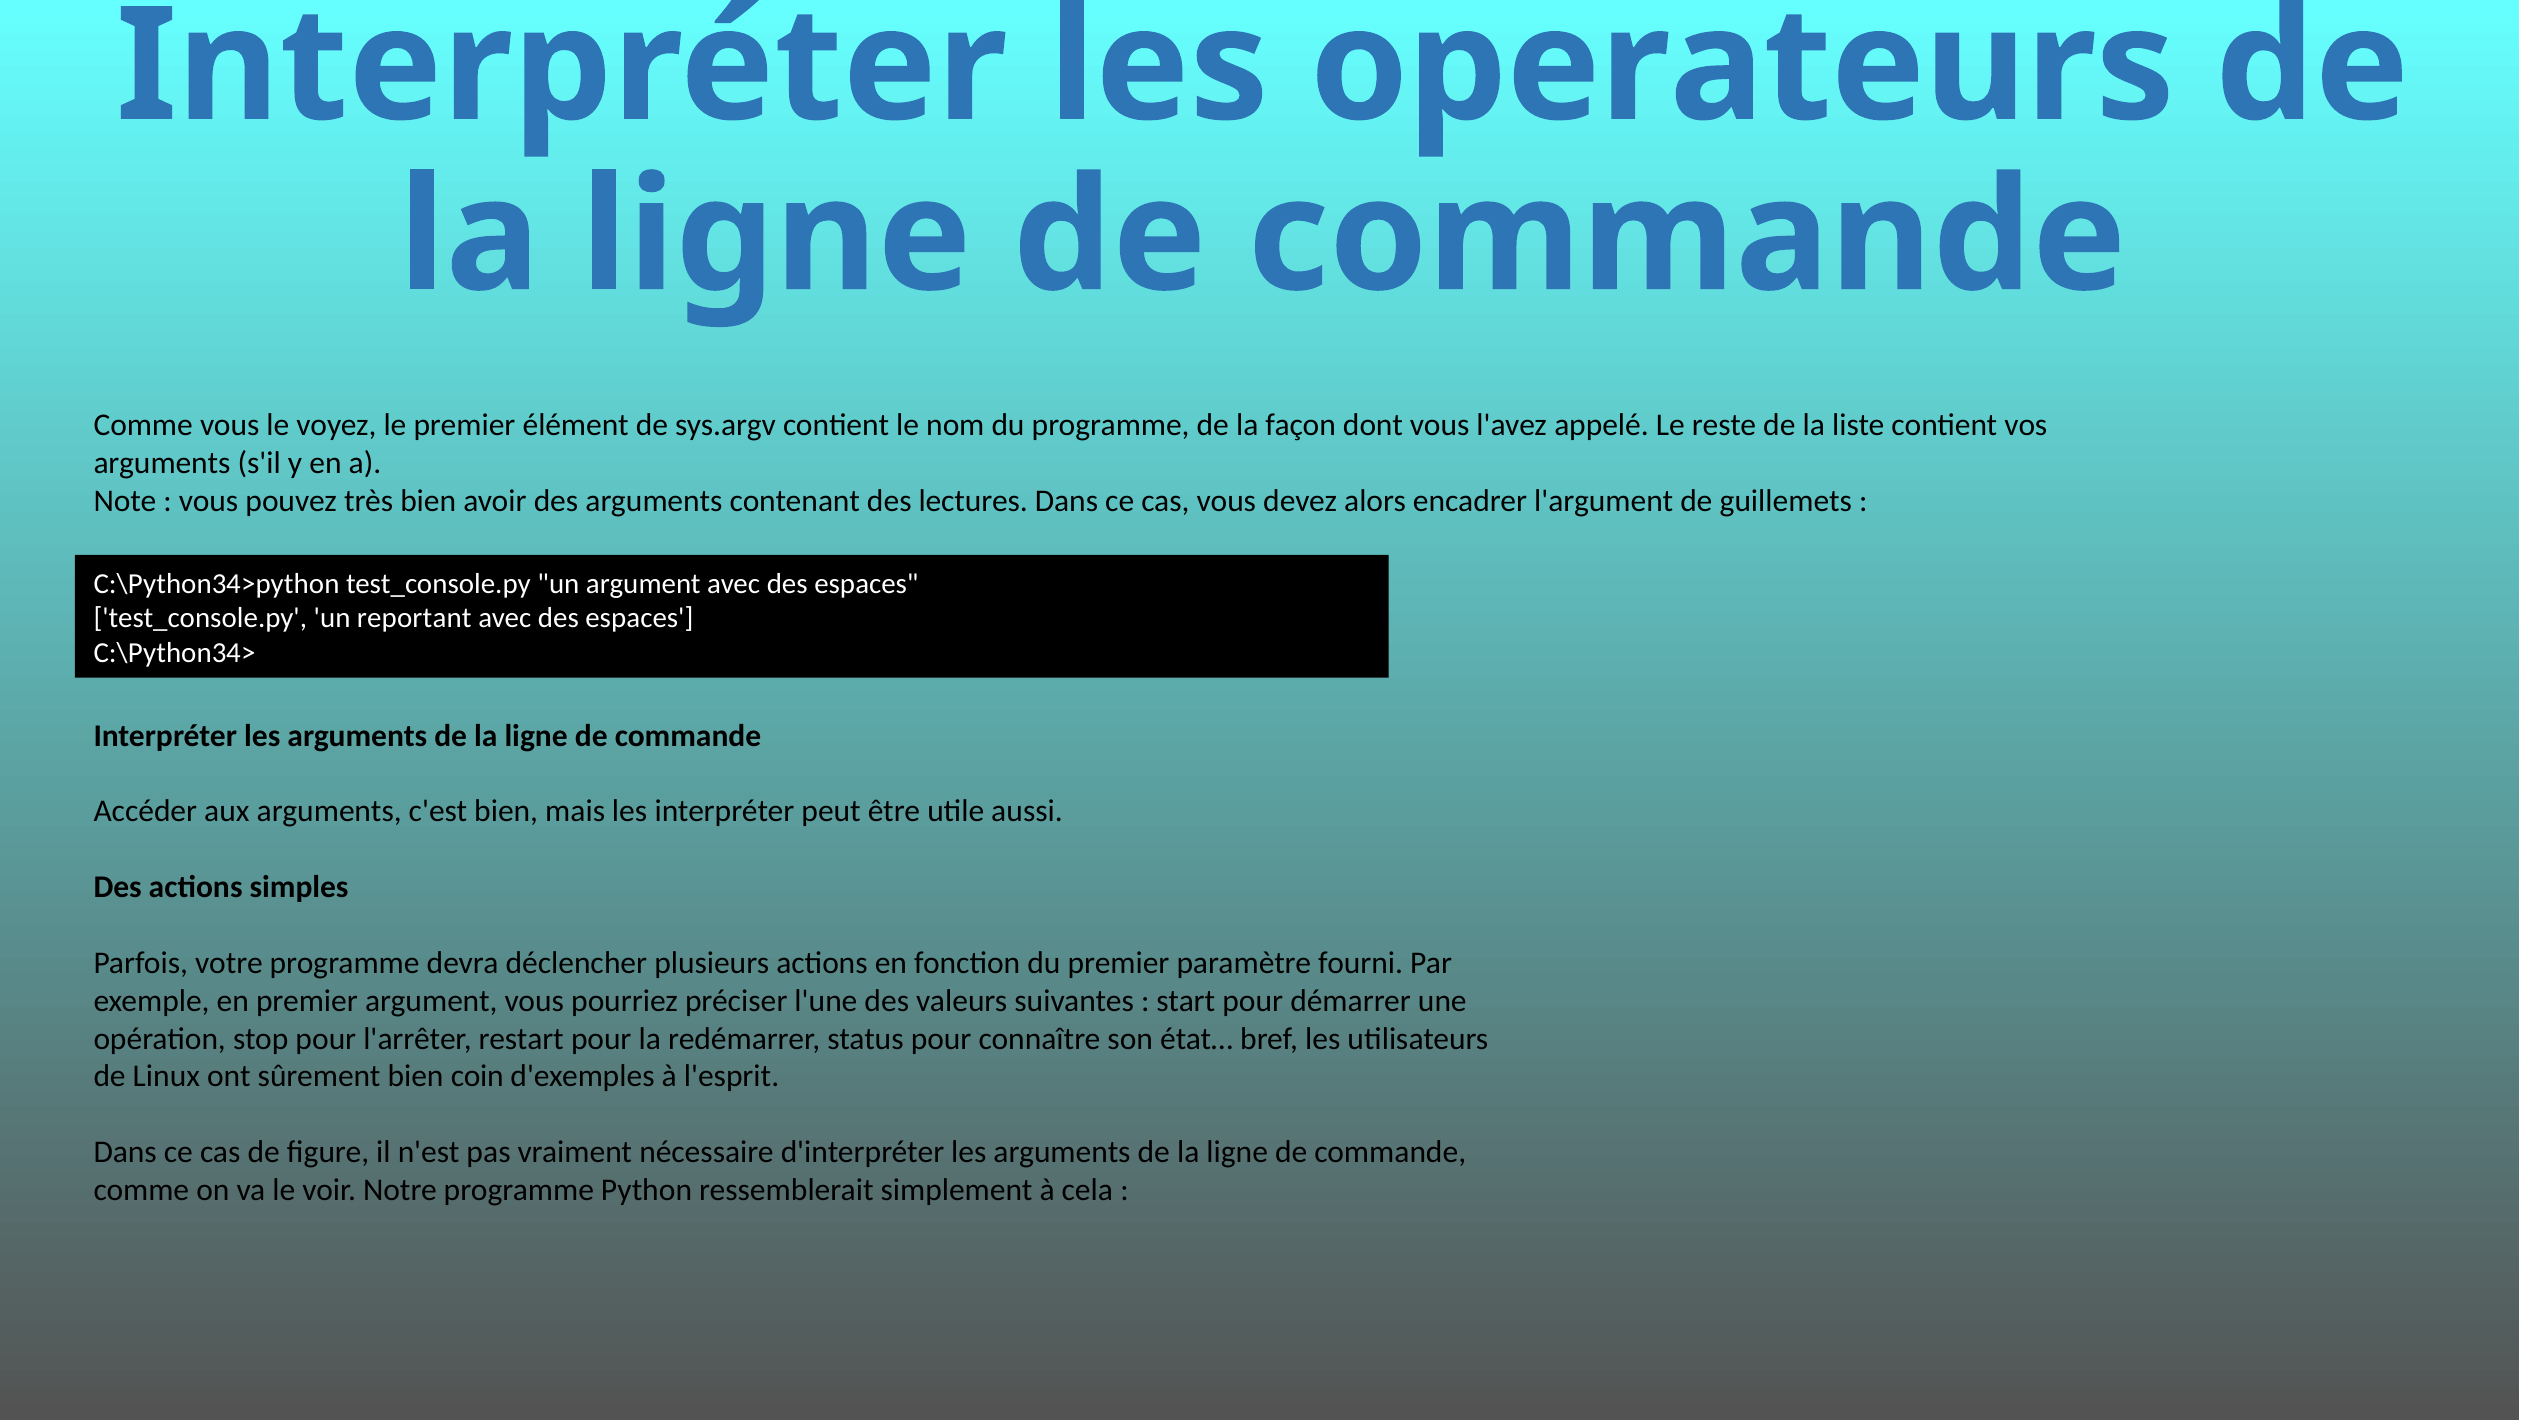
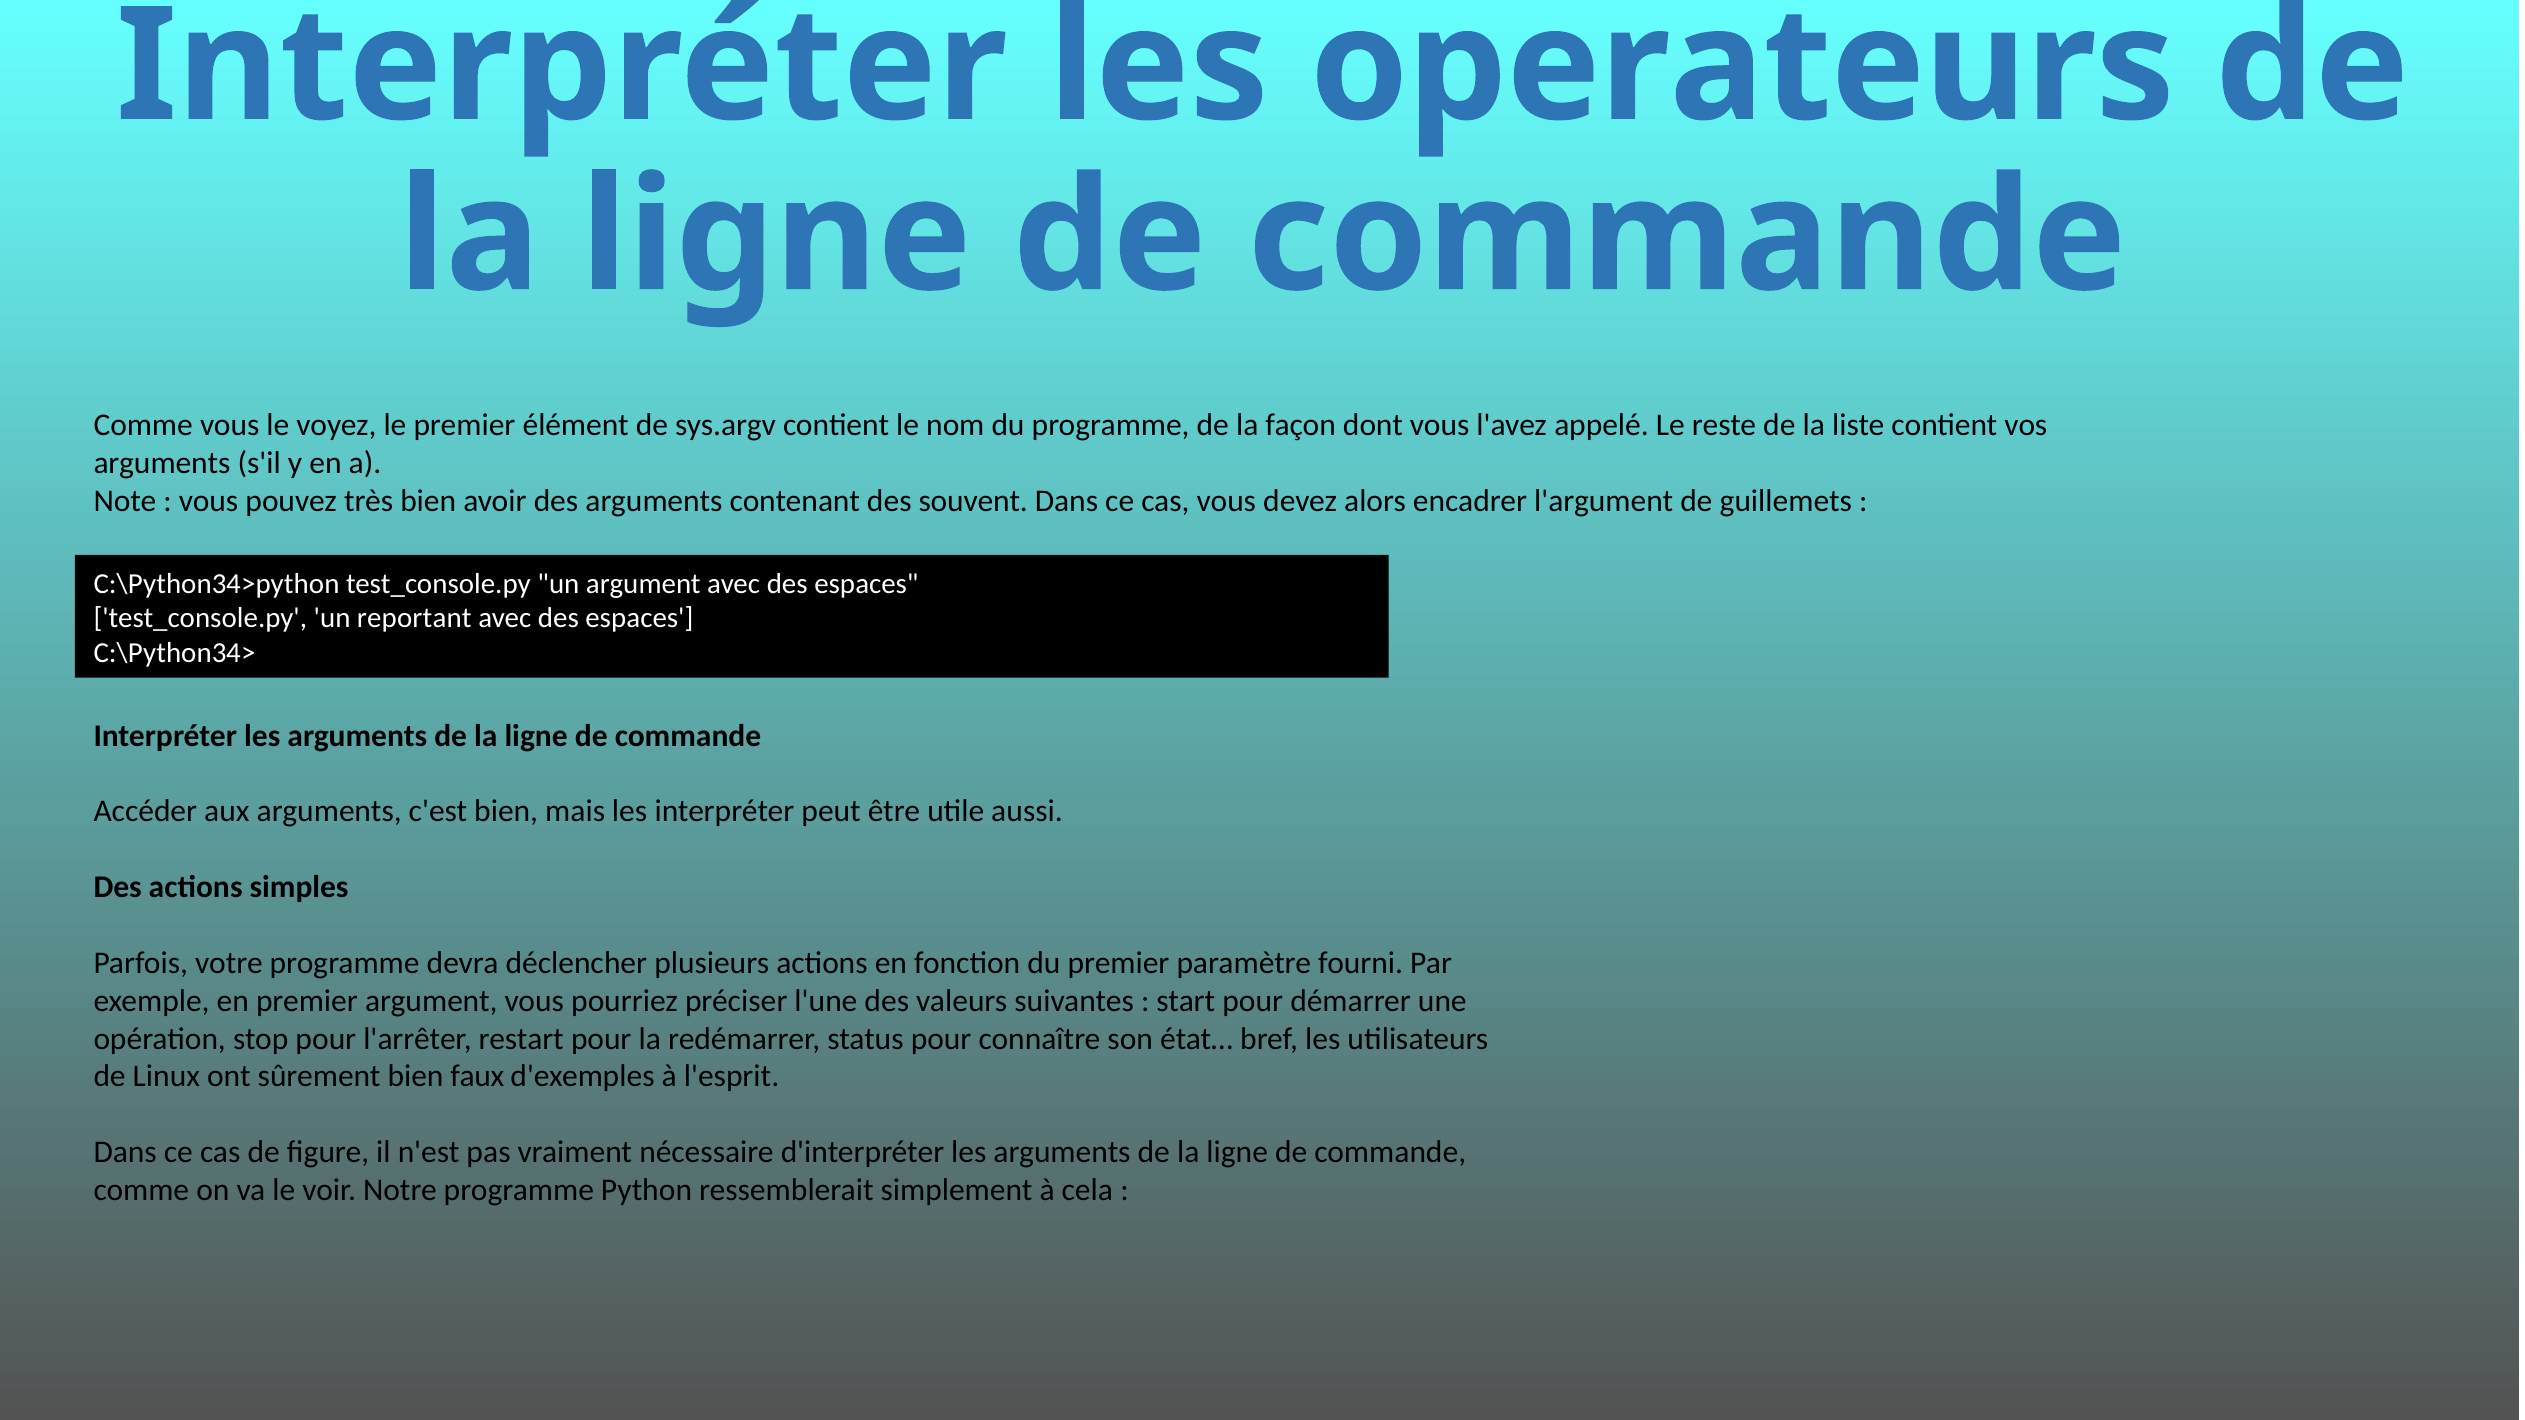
lectures: lectures -> souvent (973, 501)
coin: coin -> faux (477, 1077)
